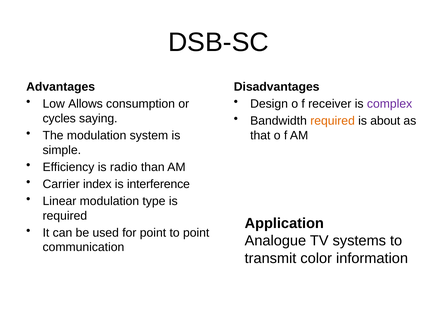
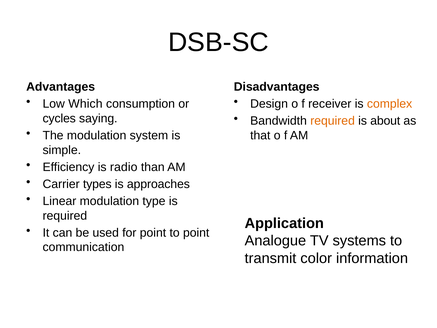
Allows: Allows -> Which (85, 104)
complex colour: purple -> orange (390, 104)
index: index -> types (97, 184)
interference: interference -> approaches (158, 184)
